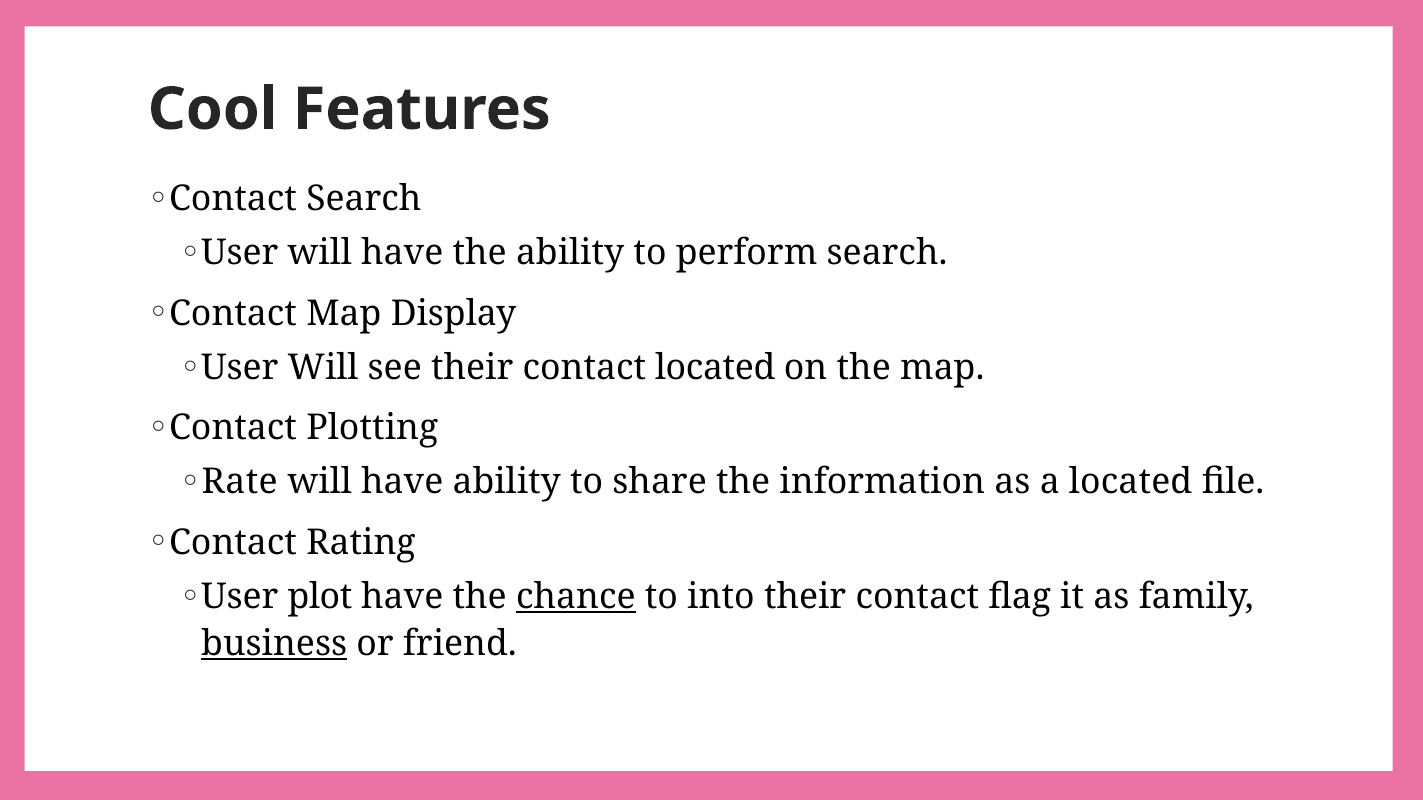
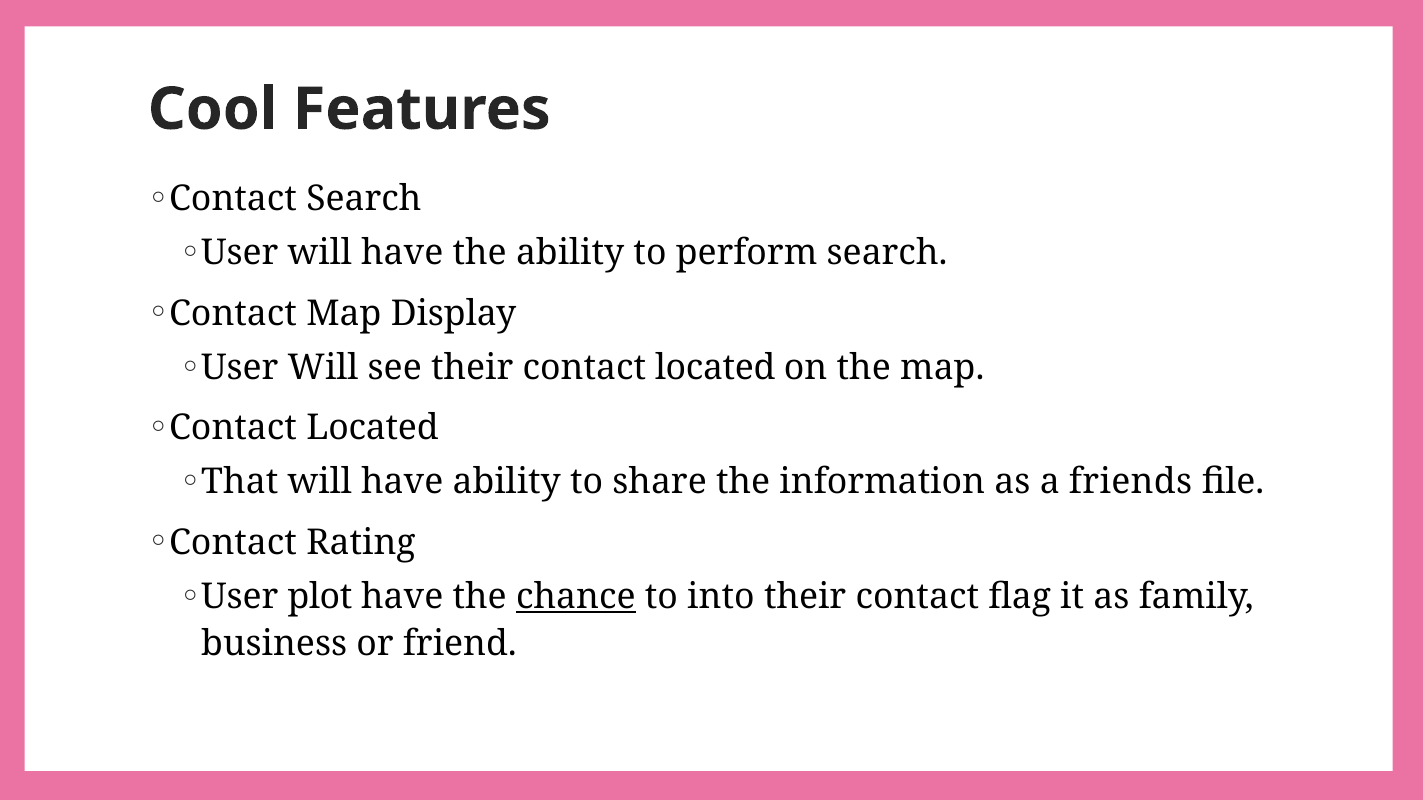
Plotting: Plotting -> Located (372, 428)
Rate: Rate -> That (240, 483)
a located: located -> friends (1131, 483)
business underline: present -> none (274, 644)
